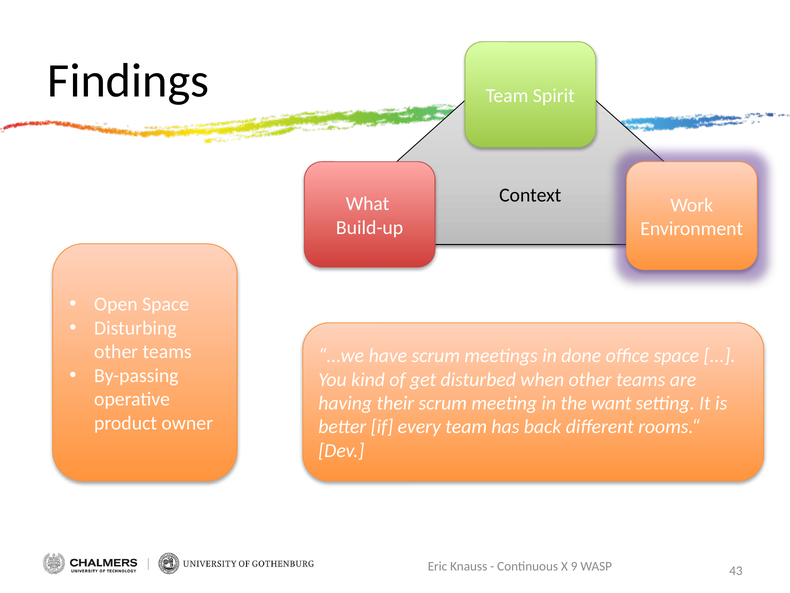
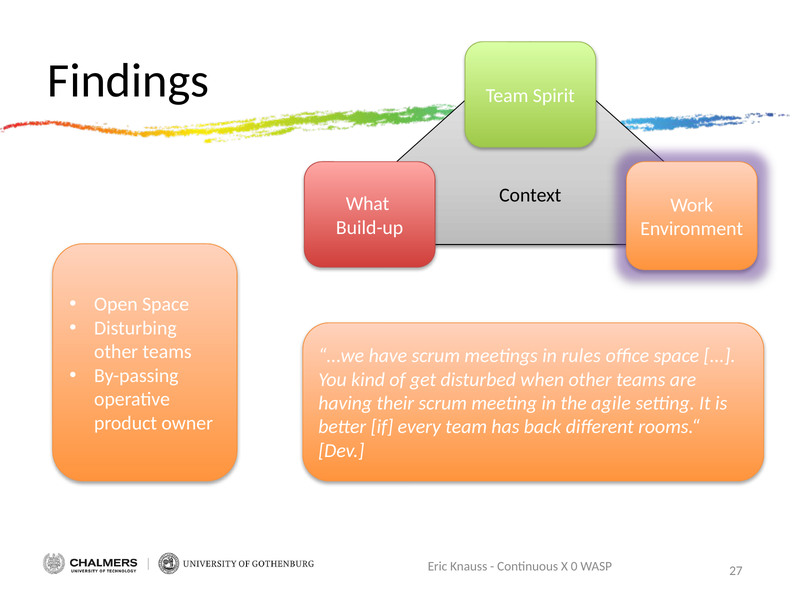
done: done -> rules (581, 356)
want: want -> agile (611, 403)
9: 9 -> 0 (574, 566)
43: 43 -> 27 (736, 571)
